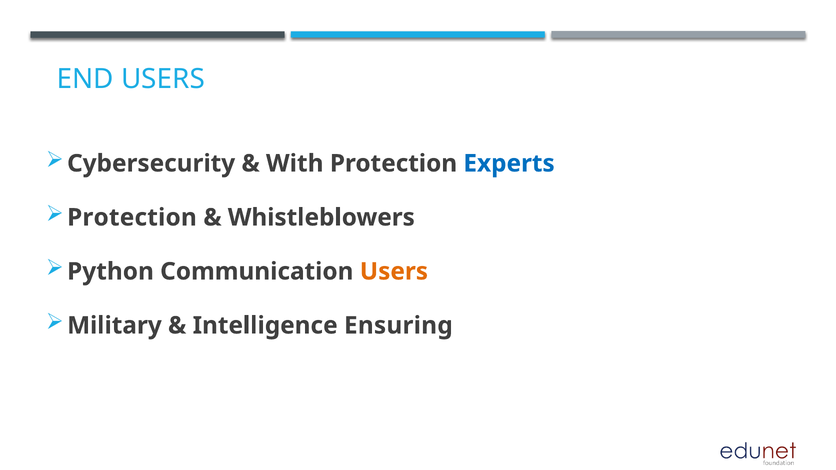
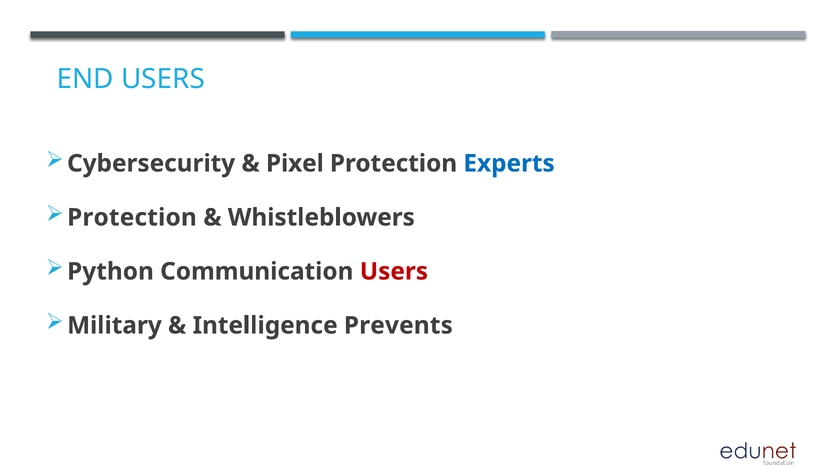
With: With -> Pixel (295, 164)
Users colour: orange -> red (394, 272)
Ensuring: Ensuring -> Prevents (398, 326)
